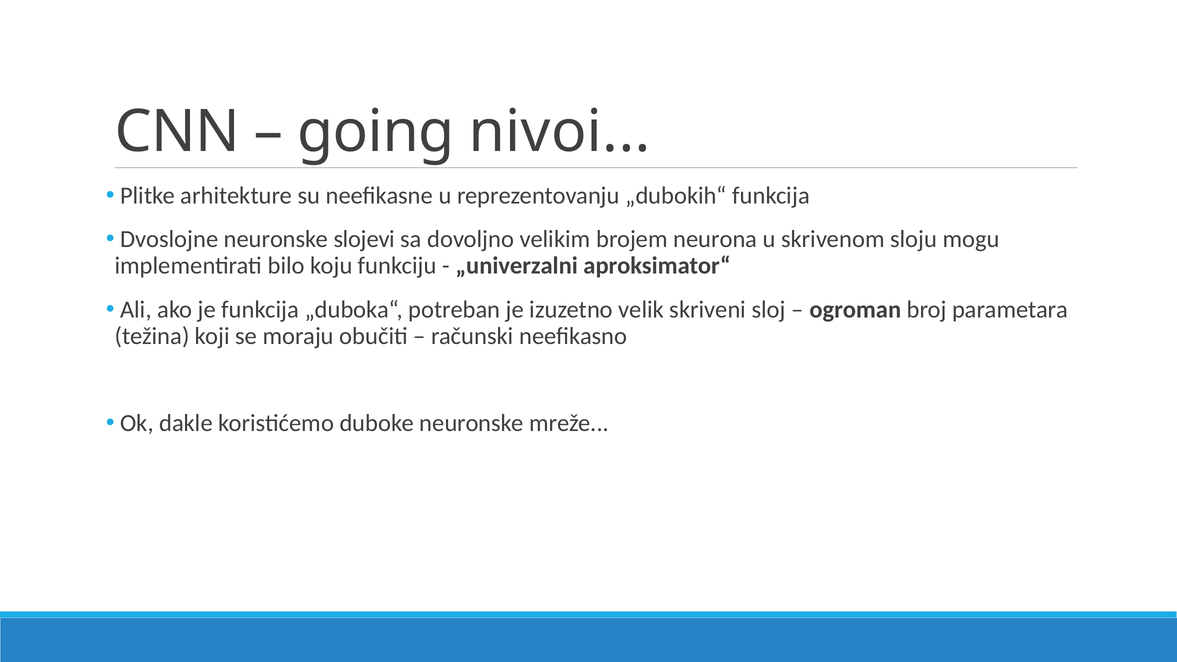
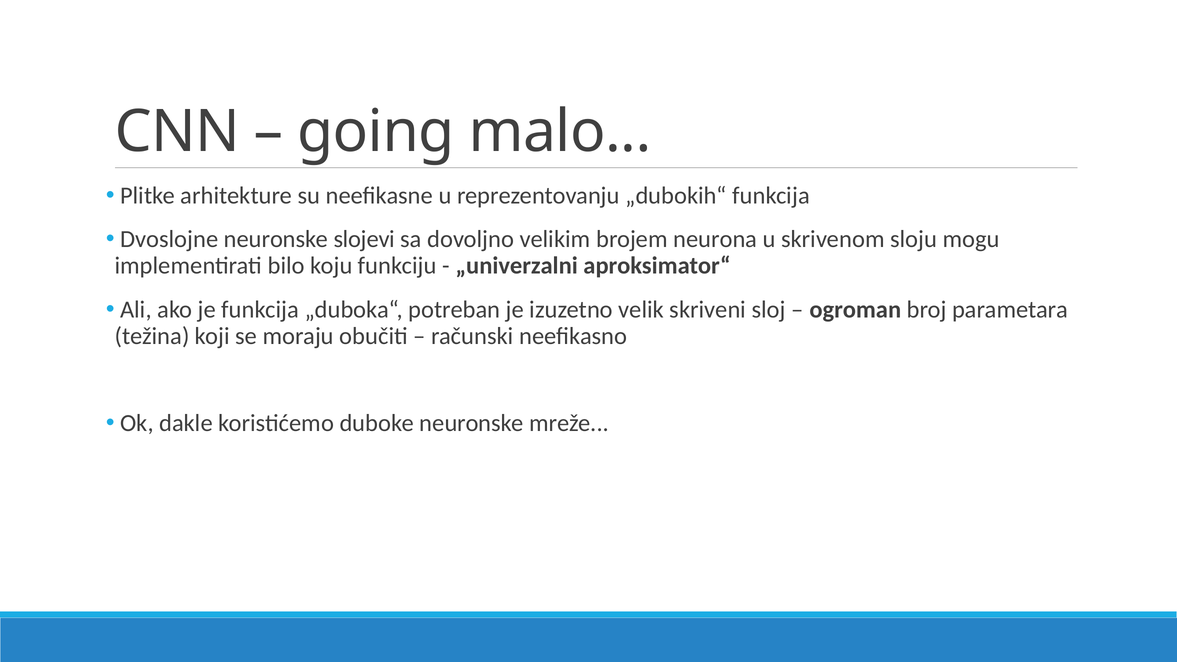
nivoi: nivoi -> malo (560, 132)
